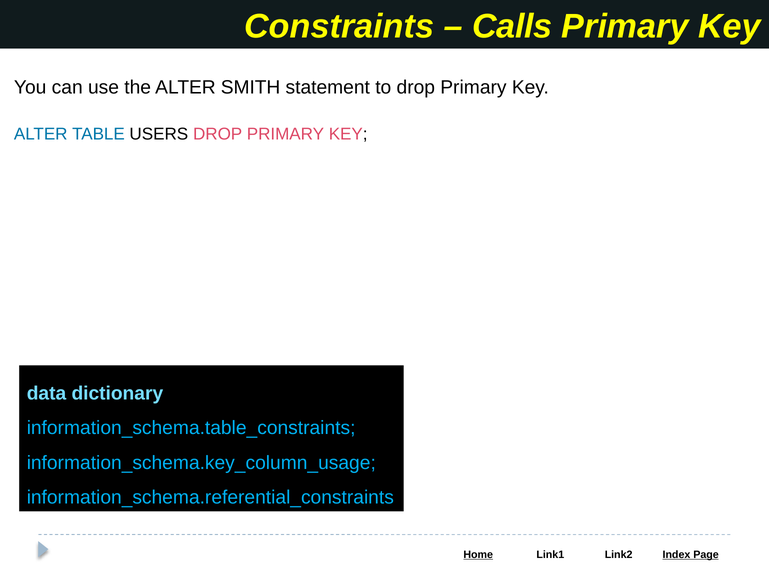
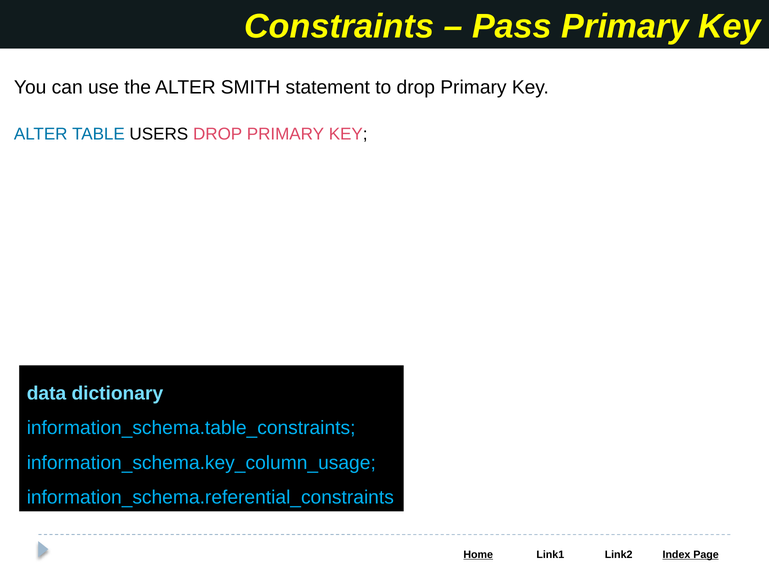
Calls: Calls -> Pass (512, 27)
